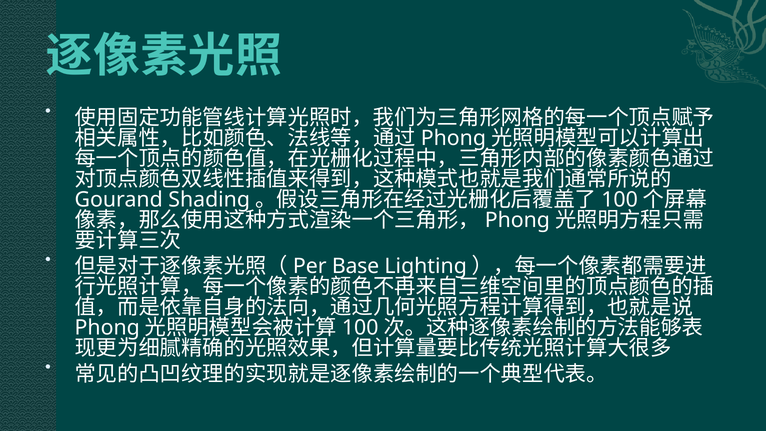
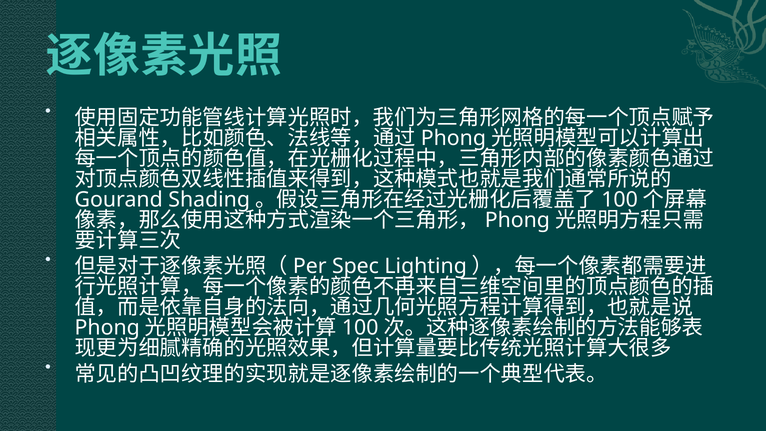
Base: Base -> Spec (355, 266)
